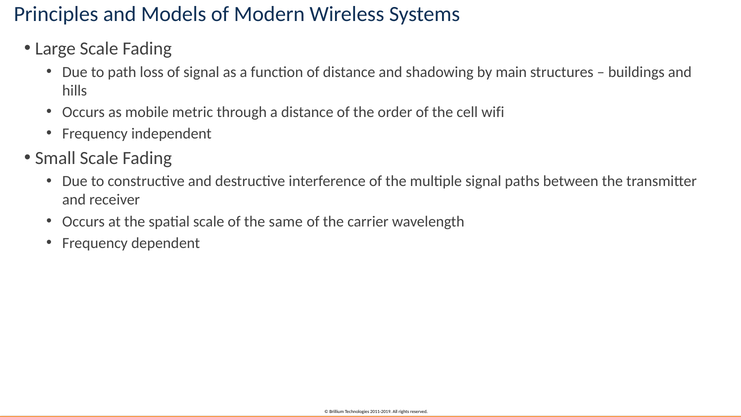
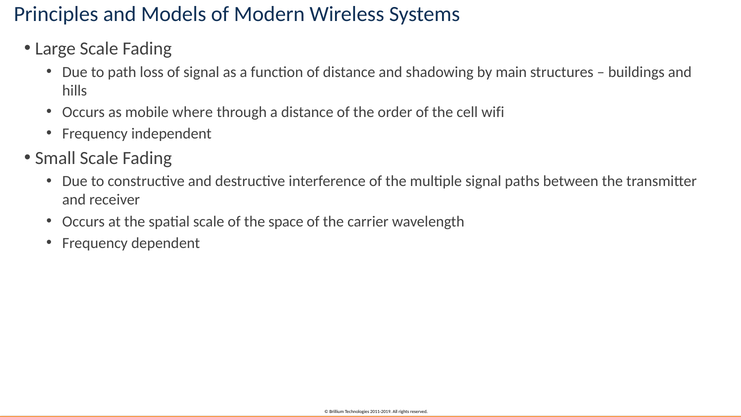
metric: metric -> where (193, 112)
same: same -> space (286, 221)
